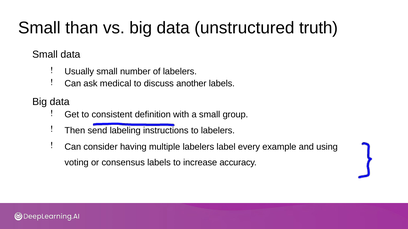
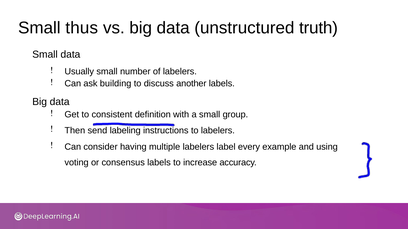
than: than -> thus (82, 28)
medical: medical -> building (116, 84)
